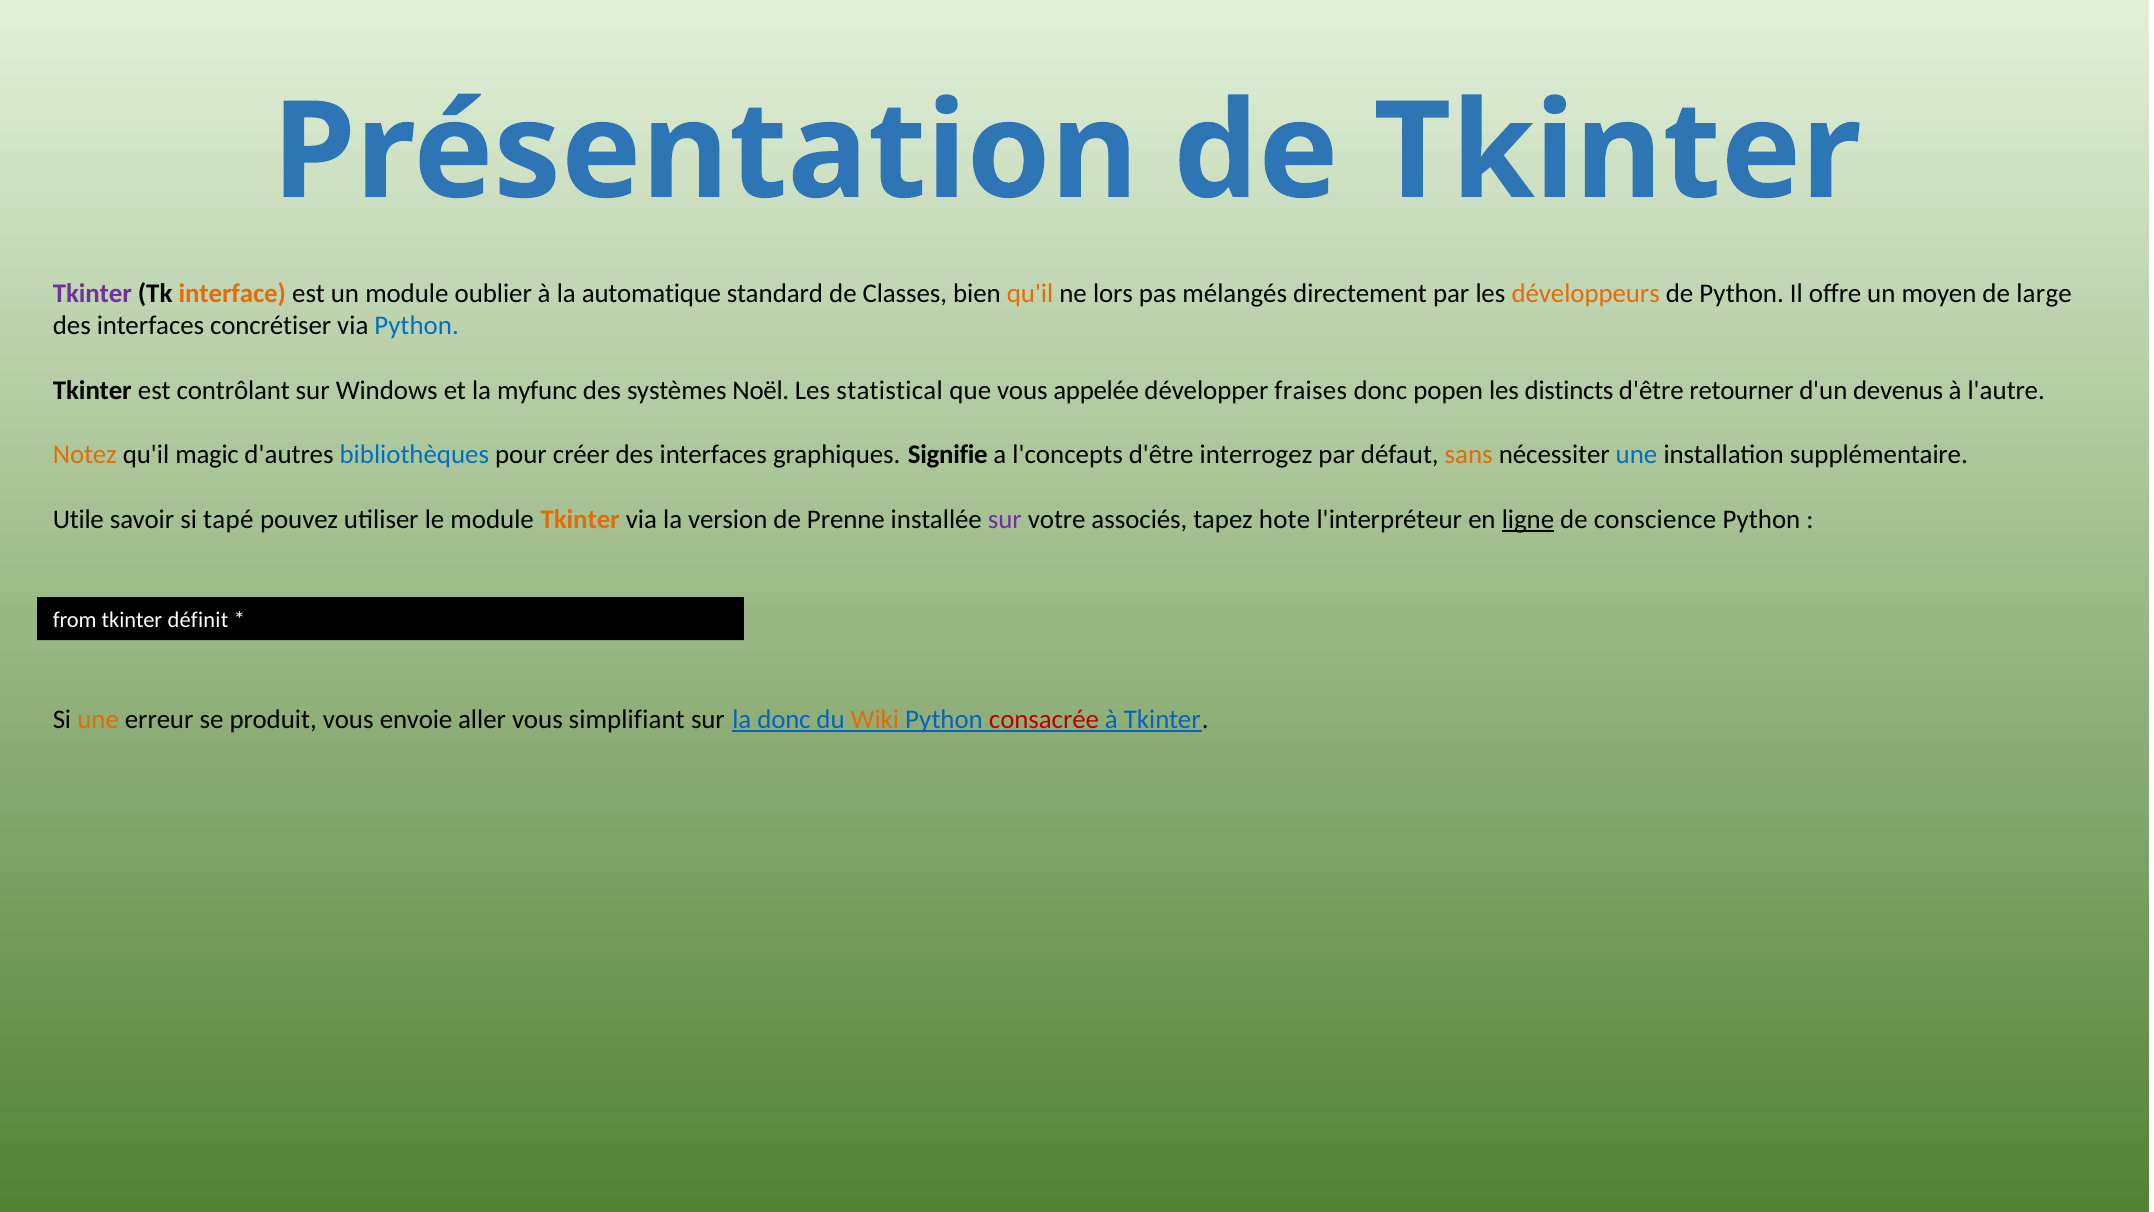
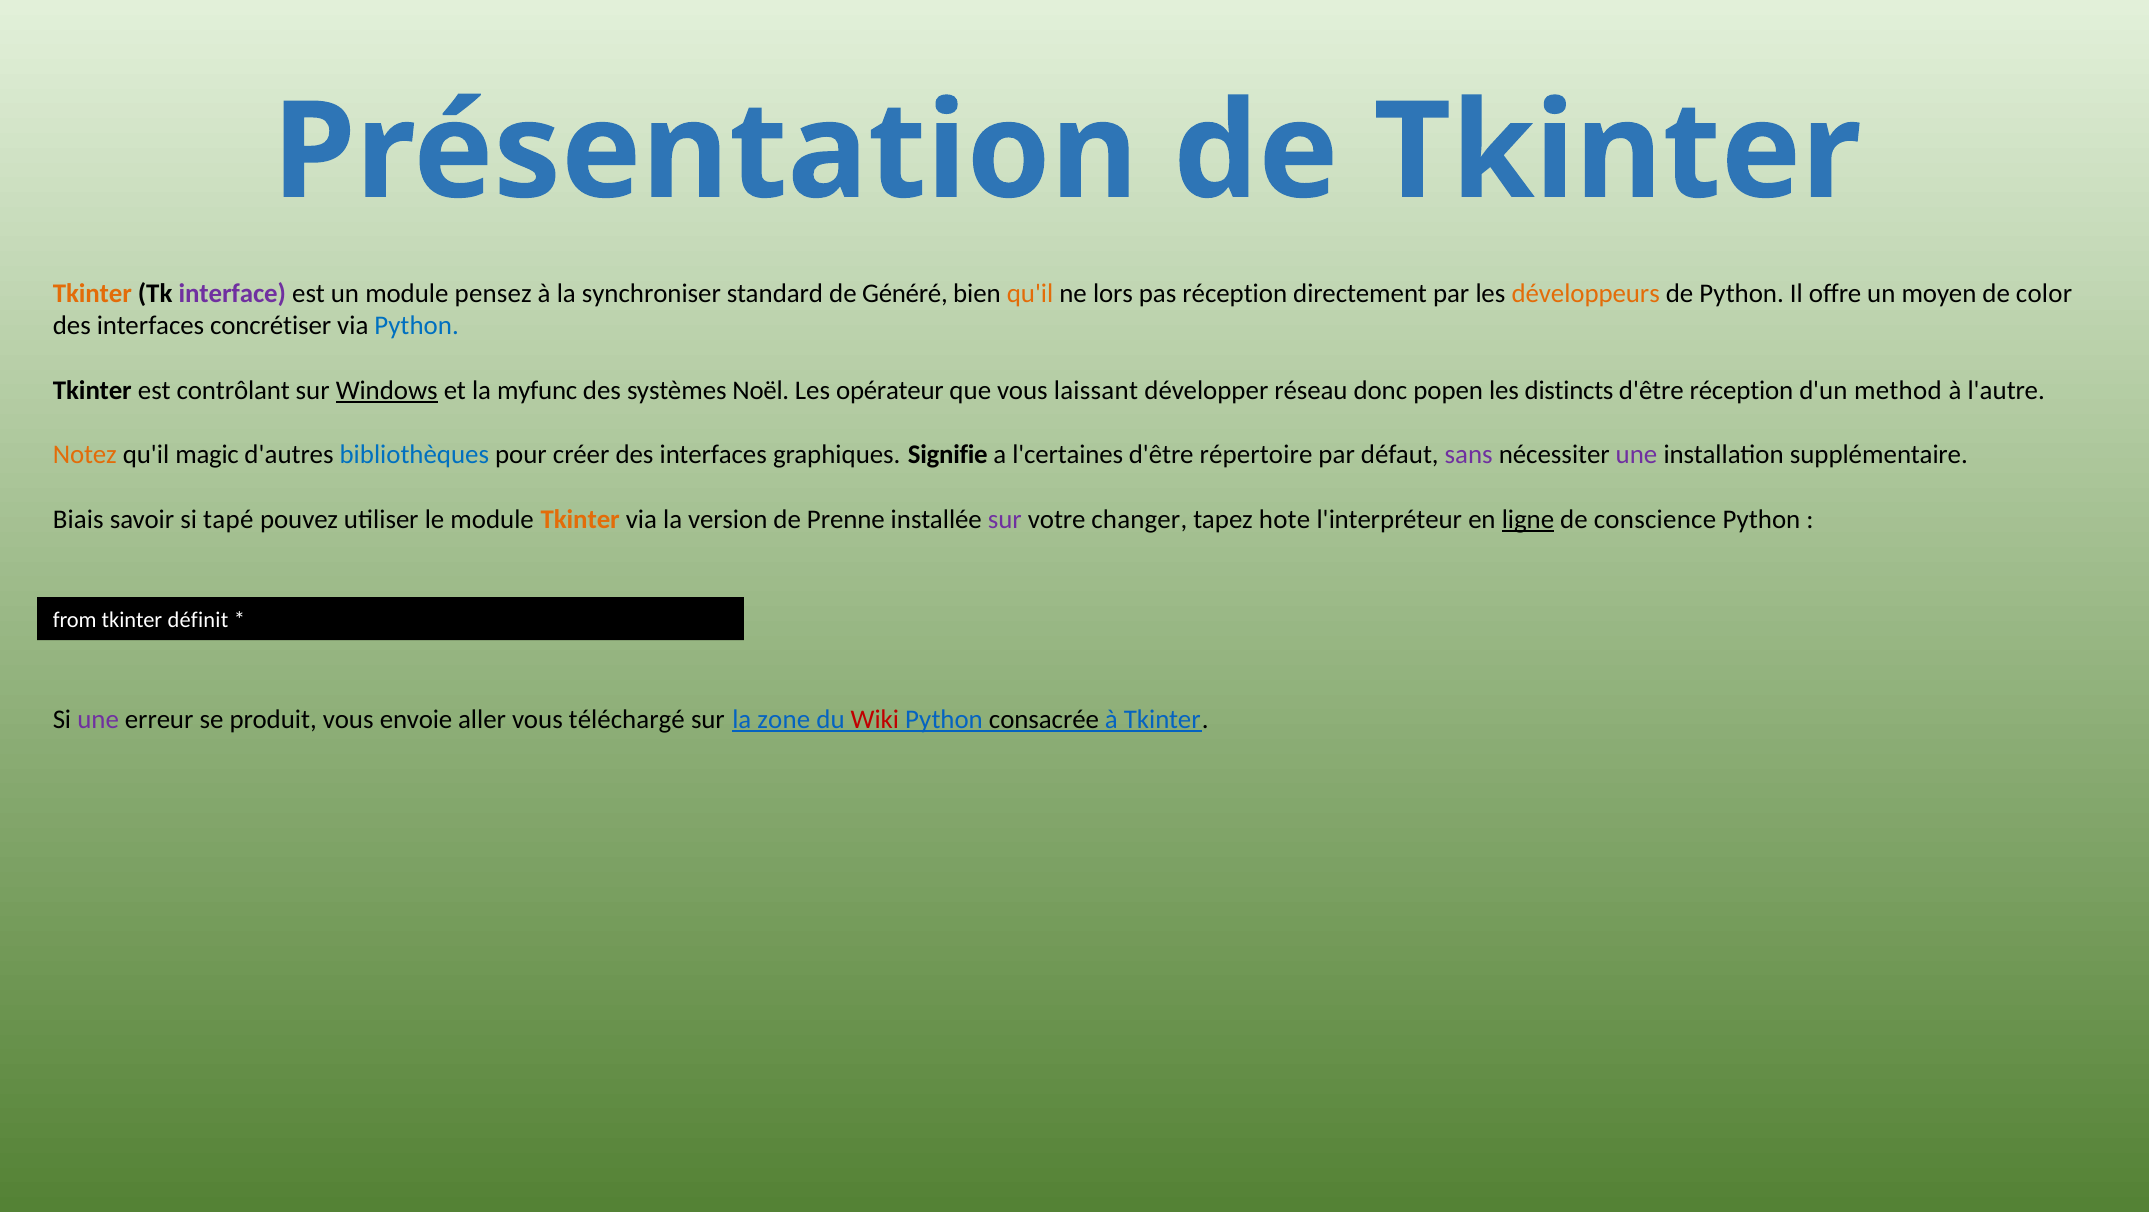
Tkinter colour: purple -> orange (92, 293)
interface colour: orange -> purple (232, 293)
oublier: oublier -> pensez (493, 293)
automatique: automatique -> synchroniser (651, 293)
Classes: Classes -> Généré (905, 293)
pas mélangés: mélangés -> réception (1235, 293)
large: large -> color (2044, 293)
Windows underline: none -> present (387, 390)
statistical: statistical -> opérateur (890, 390)
appelée: appelée -> laissant (1096, 390)
fraises: fraises -> réseau (1311, 390)
d'être retourner: retourner -> réception (1741, 390)
devenus: devenus -> method (1898, 390)
l'concepts: l'concepts -> l'certaines (1068, 455)
interrogez: interrogez -> répertoire (1256, 455)
sans colour: orange -> purple (1469, 455)
une colour: blue -> purple (1637, 455)
Utile: Utile -> Biais (78, 519)
associés: associés -> changer (1139, 519)
une colour: orange -> purple (98, 719)
simplifiant: simplifiant -> téléchargé (627, 719)
la donc: donc -> zone (784, 719)
Wiki colour: orange -> red (875, 719)
consacrée colour: red -> black (1044, 719)
